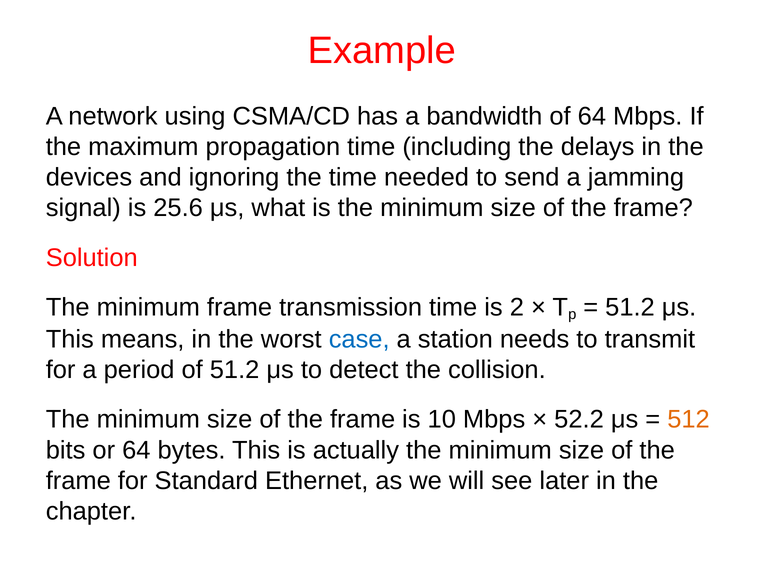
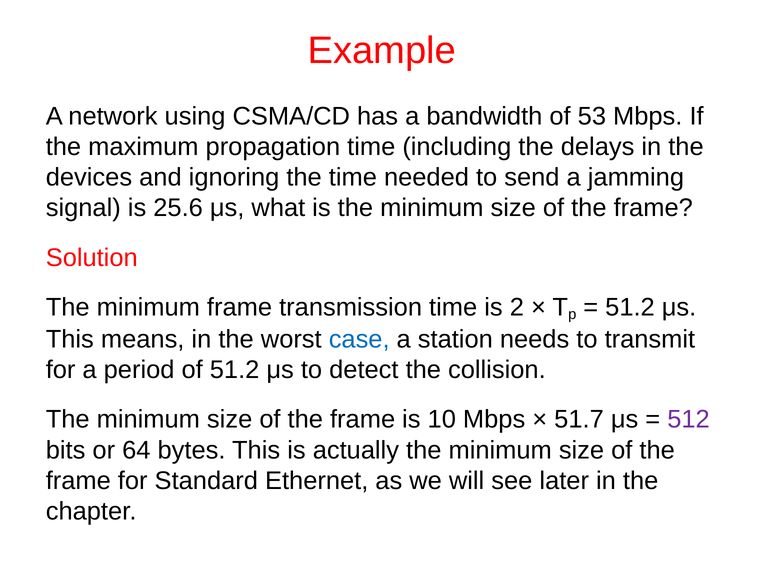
of 64: 64 -> 53 (592, 116)
52.2: 52.2 -> 51.7 (579, 420)
512 colour: orange -> purple (689, 420)
